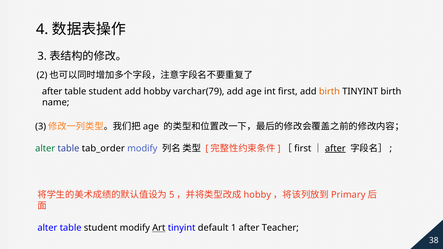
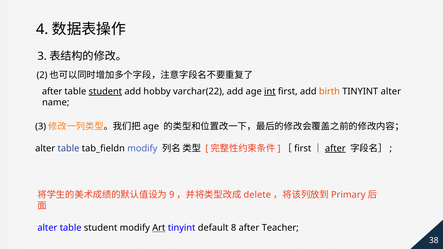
student underline: none -> present (105, 91)
varchar(79: varchar(79 -> varchar(22 (199, 91)
int underline: none -> present (270, 91)
TINYINT birth: birth -> alter (391, 91)
alter colour: green -> black (45, 149)
tab_order: tab_order -> tab_fieldn (103, 149)
5: 5 -> 9 (172, 195)
hobby: hobby -> delete (257, 195)
1: 1 -> 8 (234, 228)
